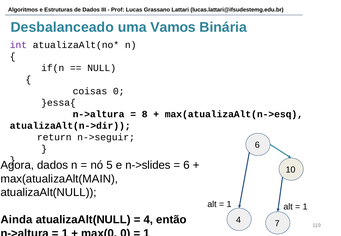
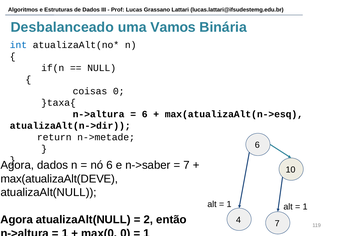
int colour: purple -> blue (18, 45)
}essa{: }essa{ -> }taxa{ (59, 103)
8: 8 -> 6 (145, 114)
n->seguir: n->seguir -> n->metade (106, 137)
nó 5: 5 -> 6 (110, 165)
n->slides: n->slides -> n->saber (148, 165)
6: 6 -> 7 (187, 165)
max(atualizaAlt(MAIN: max(atualizaAlt(MAIN -> max(atualizaAlt(DEVE (59, 179)
Ainda: Ainda -> Agora (17, 220)
4: 4 -> 2 (148, 220)
